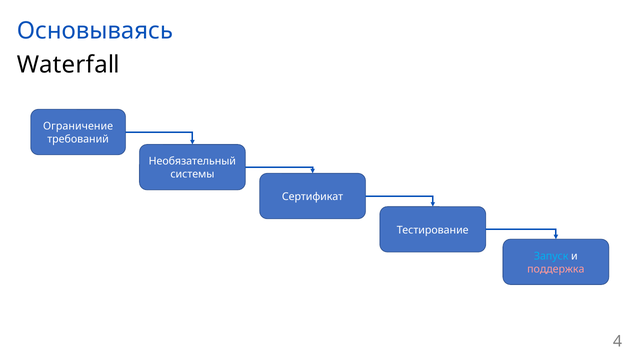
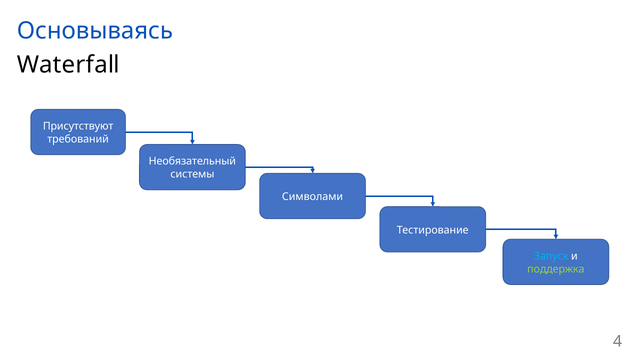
Ограничение: Ограничение -> Присутствуют (78, 126)
Сертификат: Сертификат -> Символами (313, 197)
поддержка colour: pink -> light green (556, 269)
